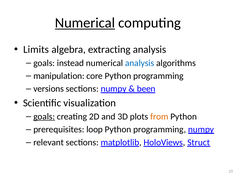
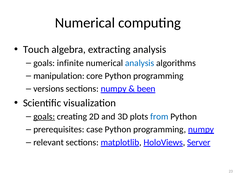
Numerical underline: present -> none (85, 23)
Limits: Limits -> Touch (36, 50)
instead: instead -> infinite (70, 63)
from colour: orange -> blue (159, 117)
loop: loop -> case (95, 129)
Struct: Struct -> Server (199, 142)
